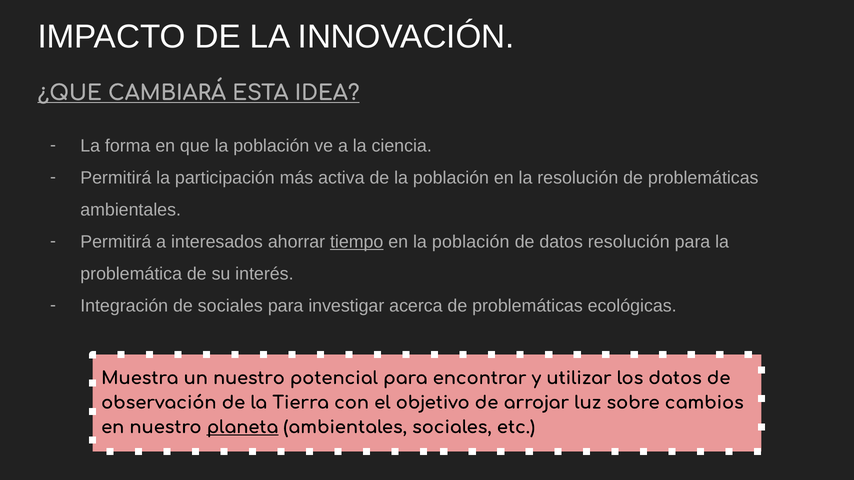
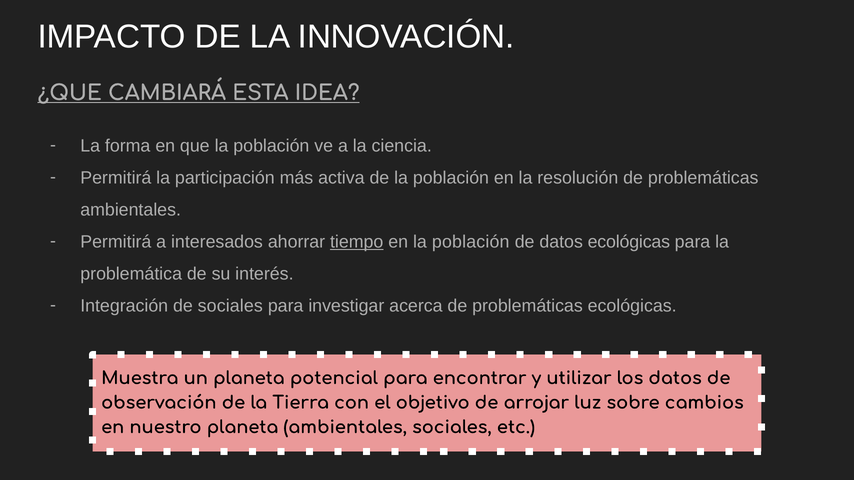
datos resolución: resolución -> ecológicas (629, 242)
un nuestro: nuestro -> planeta (249, 379)
planeta underline: present -> none (243, 428)
